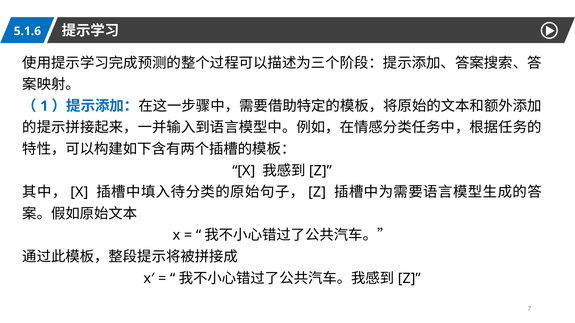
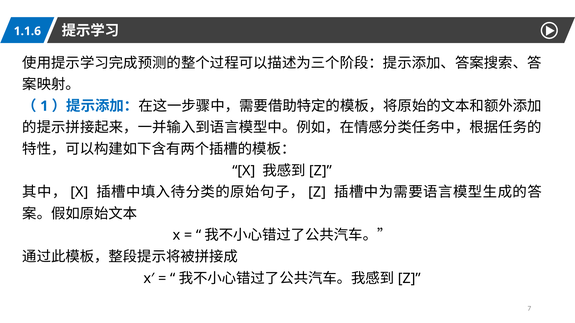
5.1.6: 5.1.6 -> 1.1.6 (27, 31)
